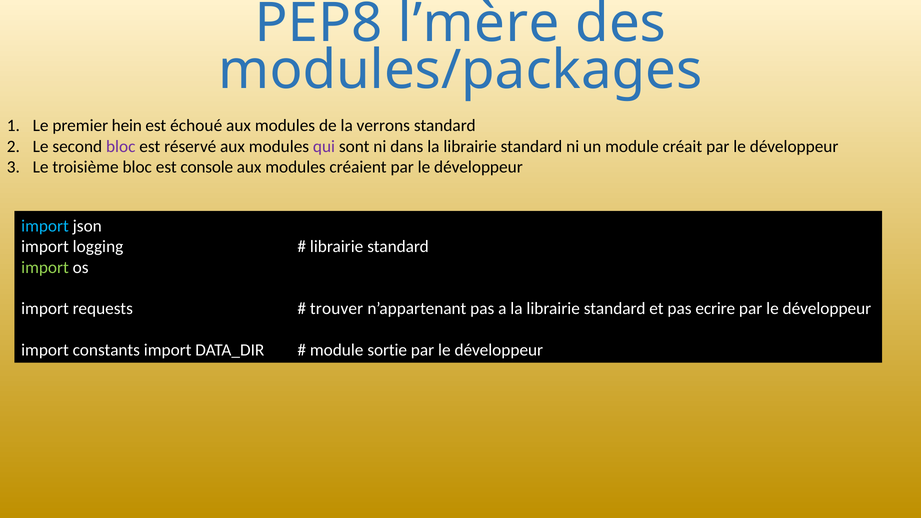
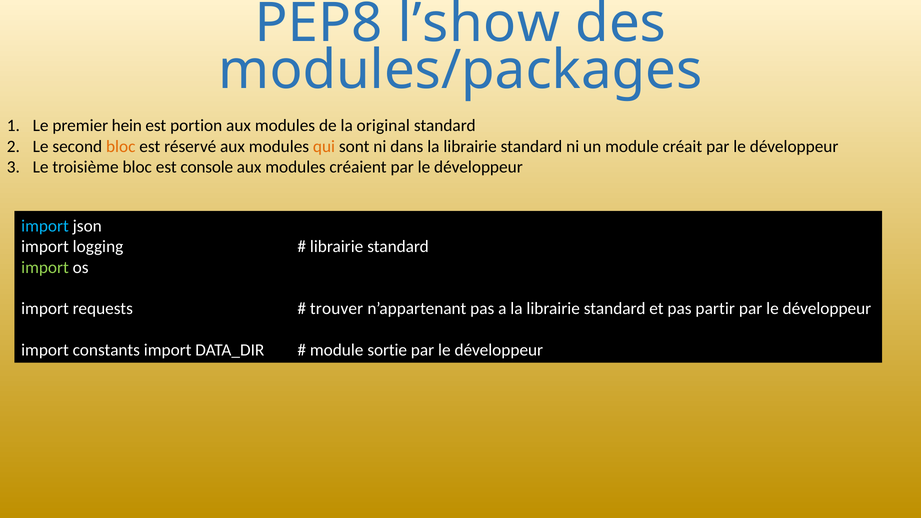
l’mère: l’mère -> l’show (479, 23)
échoué: échoué -> portion (196, 126)
verrons: verrons -> original (383, 126)
bloc colour: purple -> orange (121, 146)
qui colour: purple -> orange (324, 146)
ecrire: ecrire -> partir (715, 309)
